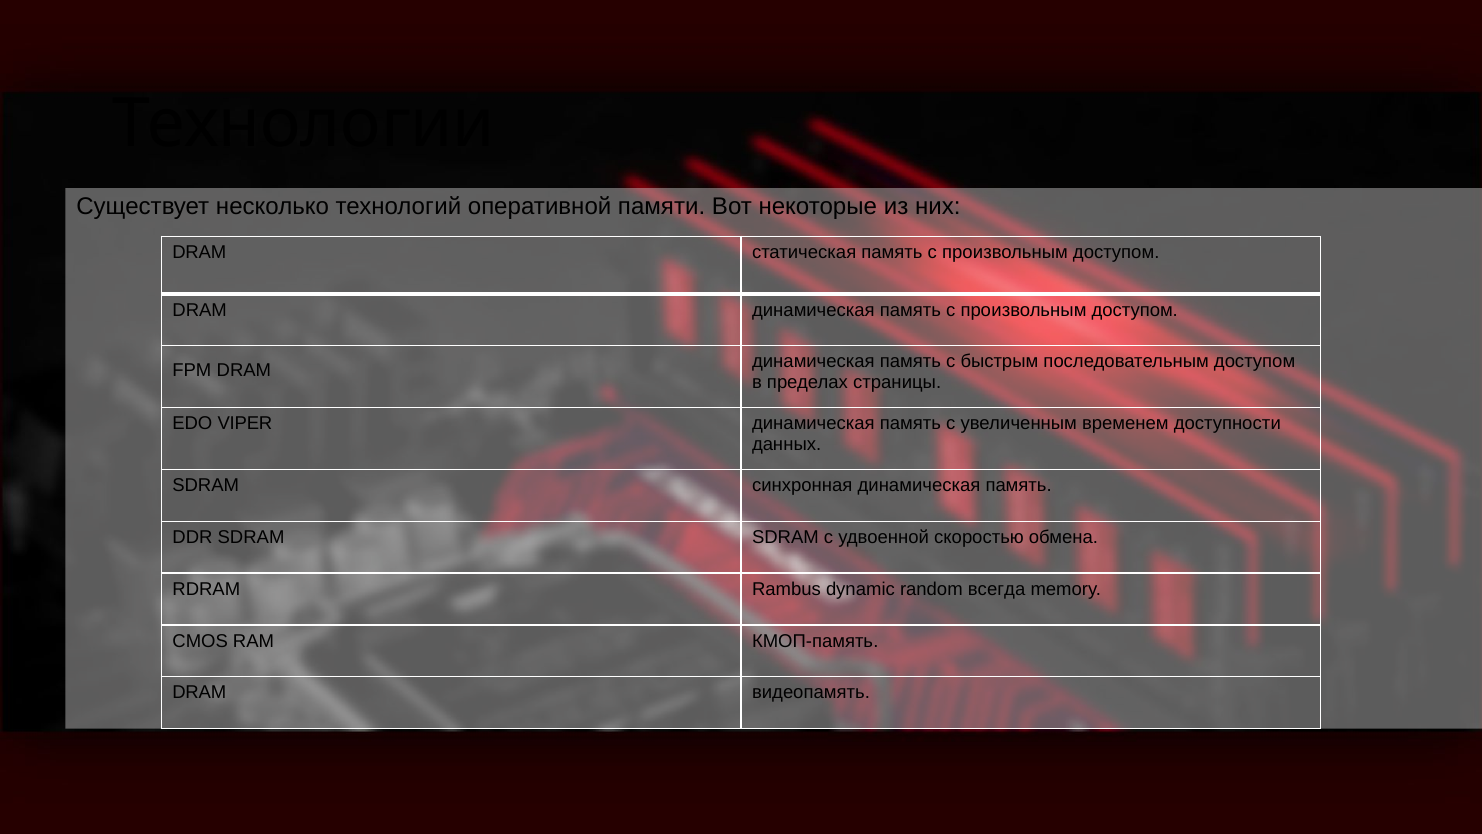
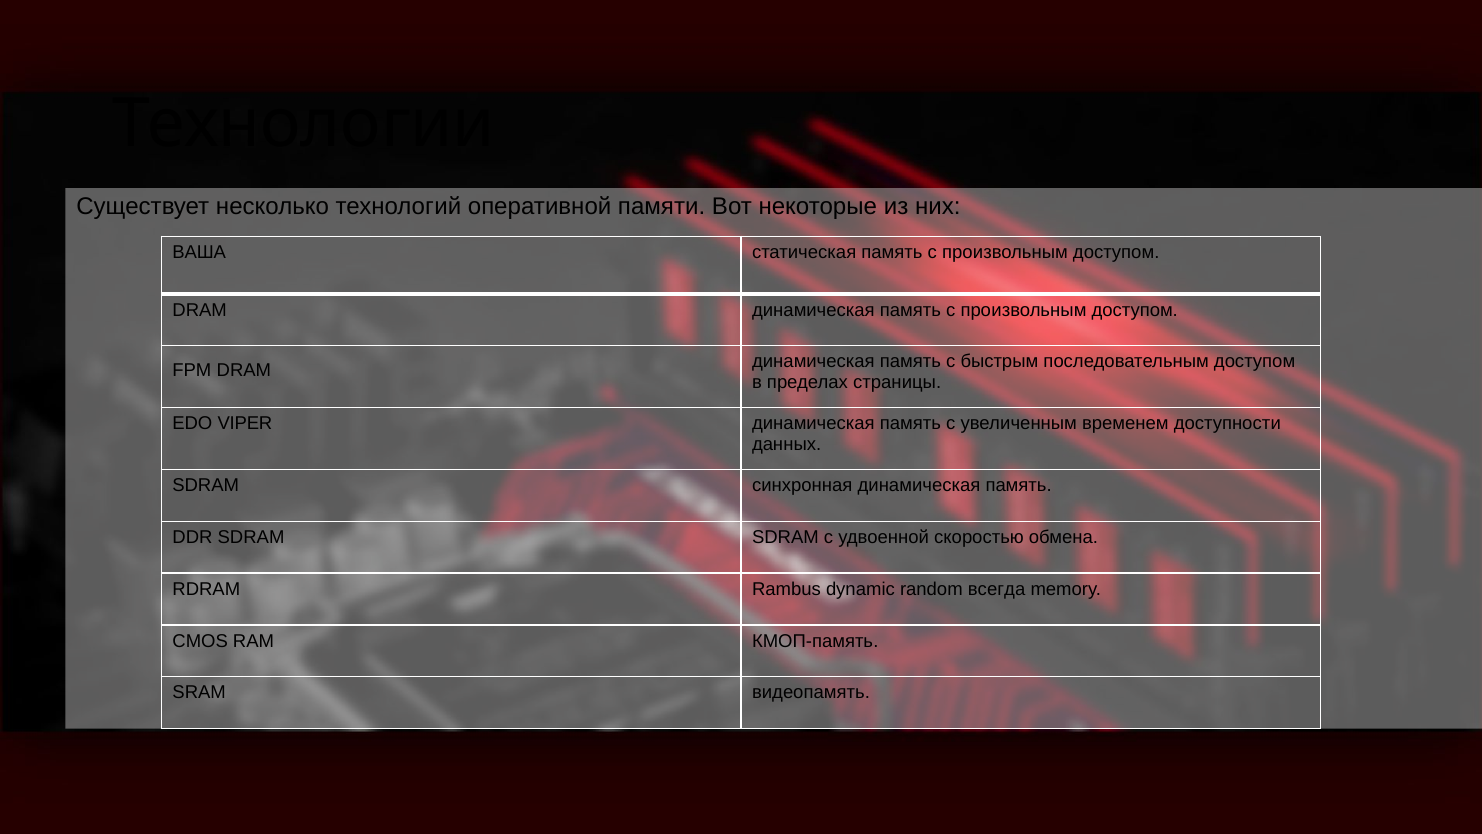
DRAM: DRAM -> ВАША (199, 253)
DRAM: DRAM -> SRAM (199, 693)
